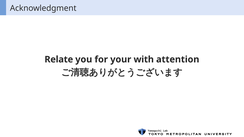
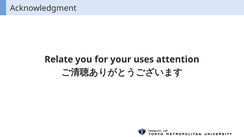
with: with -> uses (144, 60)
